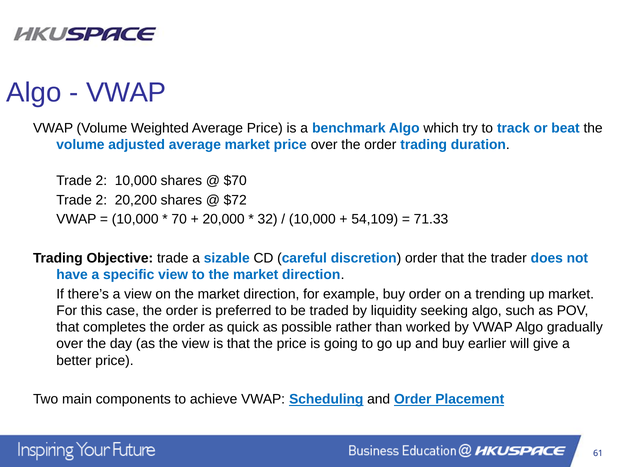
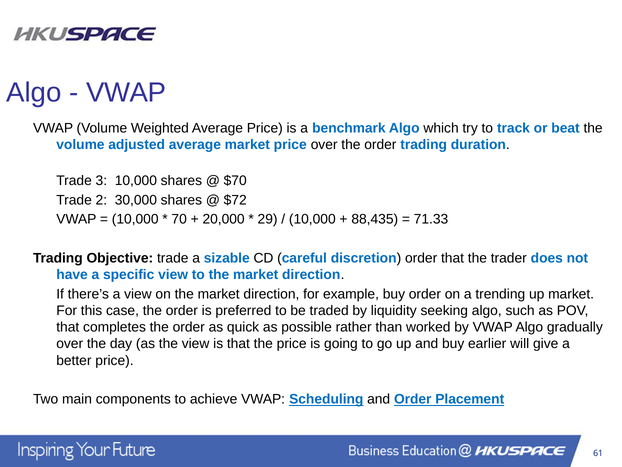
2: 2 -> 3 (101, 180)
20,200: 20,200 -> 30,000 (136, 200)
32: 32 -> 29 (268, 219)
54,109: 54,109 -> 88,435 (375, 219)
